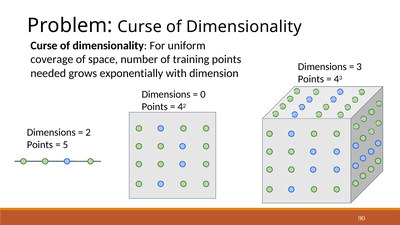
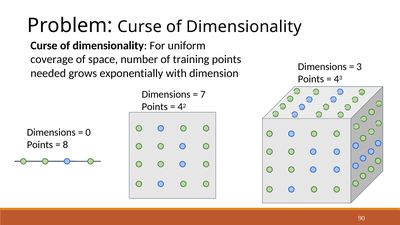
0: 0 -> 7 (203, 94)
2: 2 -> 0 (88, 132)
5: 5 -> 8 (65, 145)
